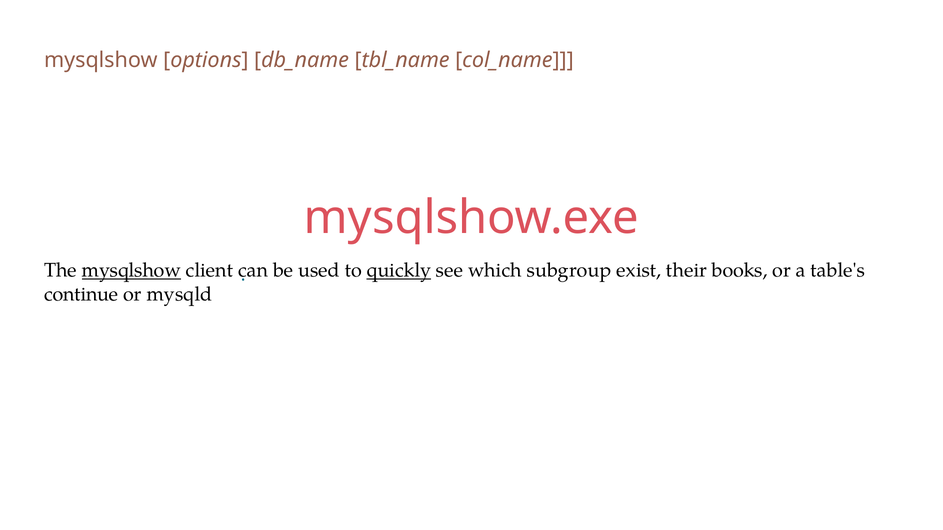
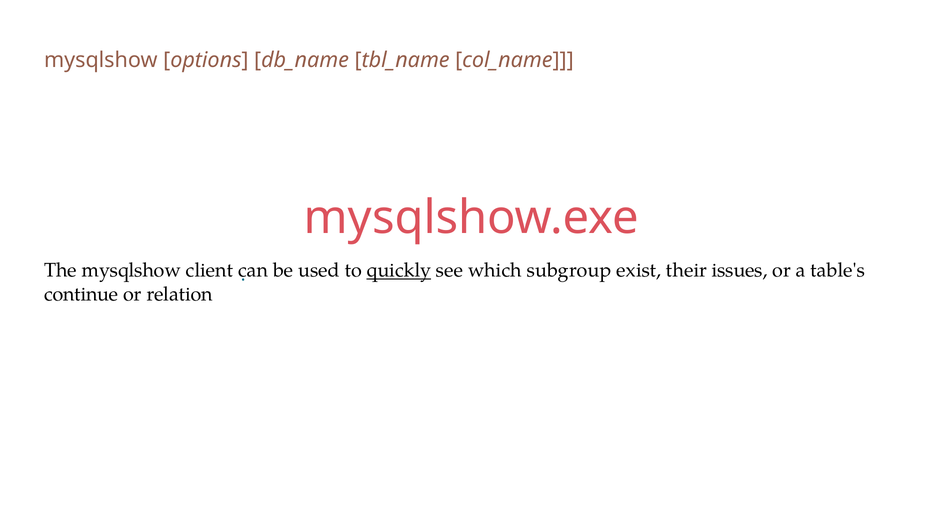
mysqlshow underline: present -> none (131, 271)
books: books -> issues (740, 271)
mysqld: mysqld -> relation (180, 294)
